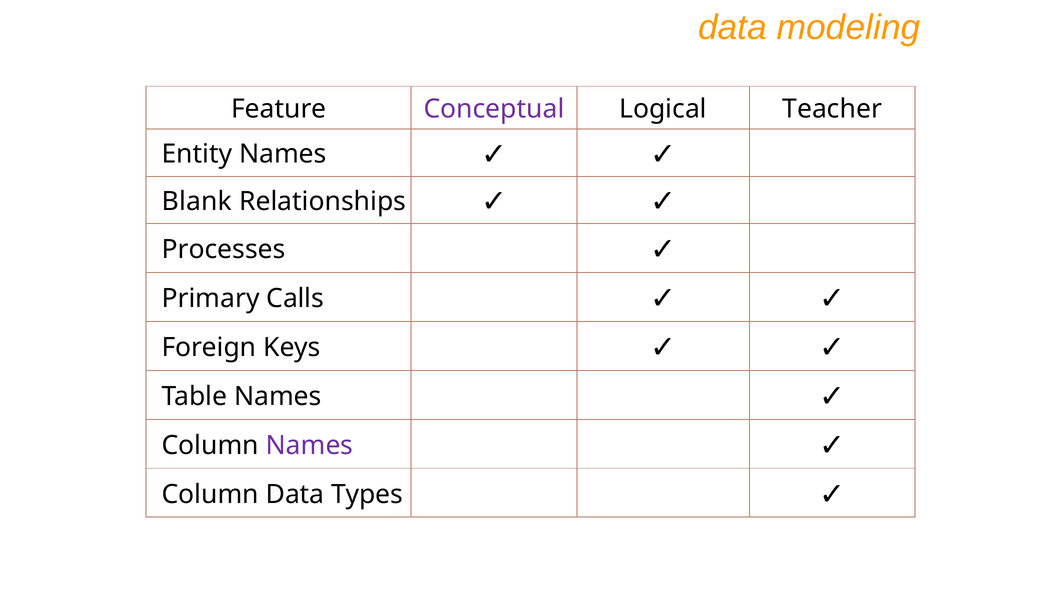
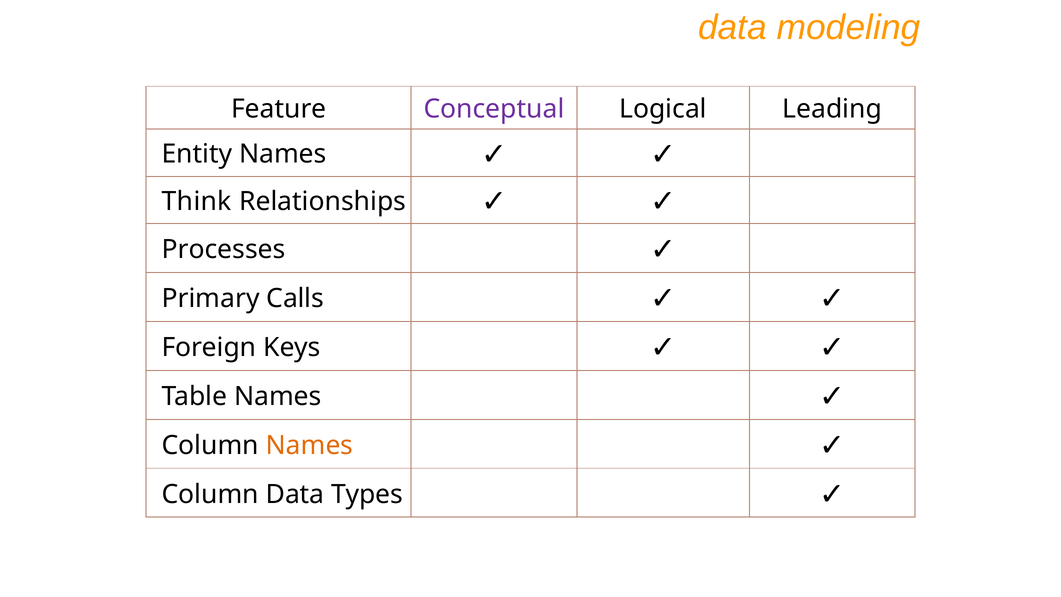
Teacher: Teacher -> Leading (832, 109)
Blank: Blank -> Think (197, 201)
Names colour: purple -> orange (309, 445)
